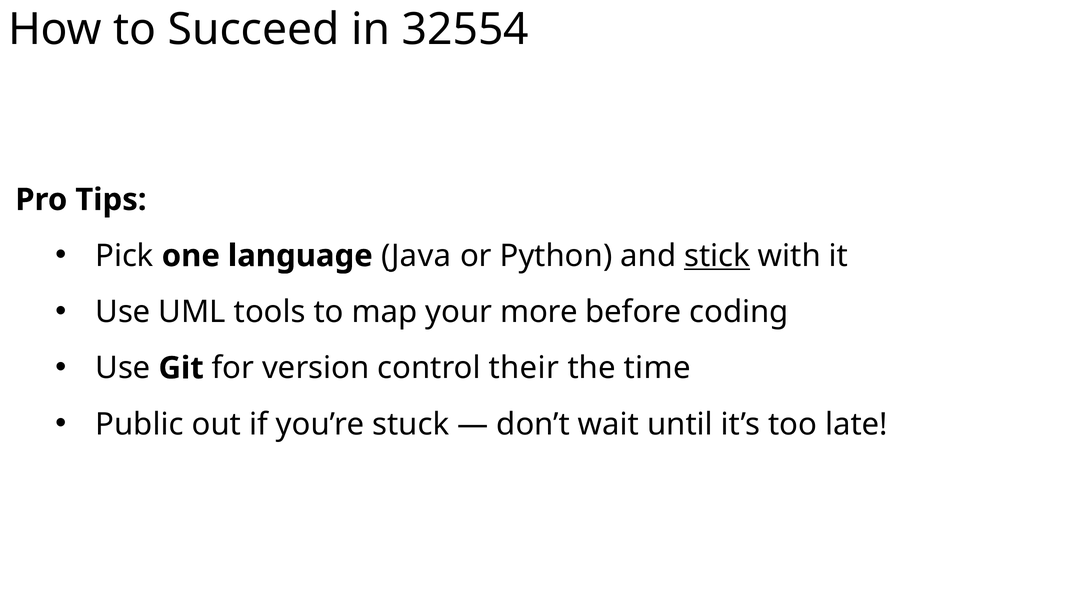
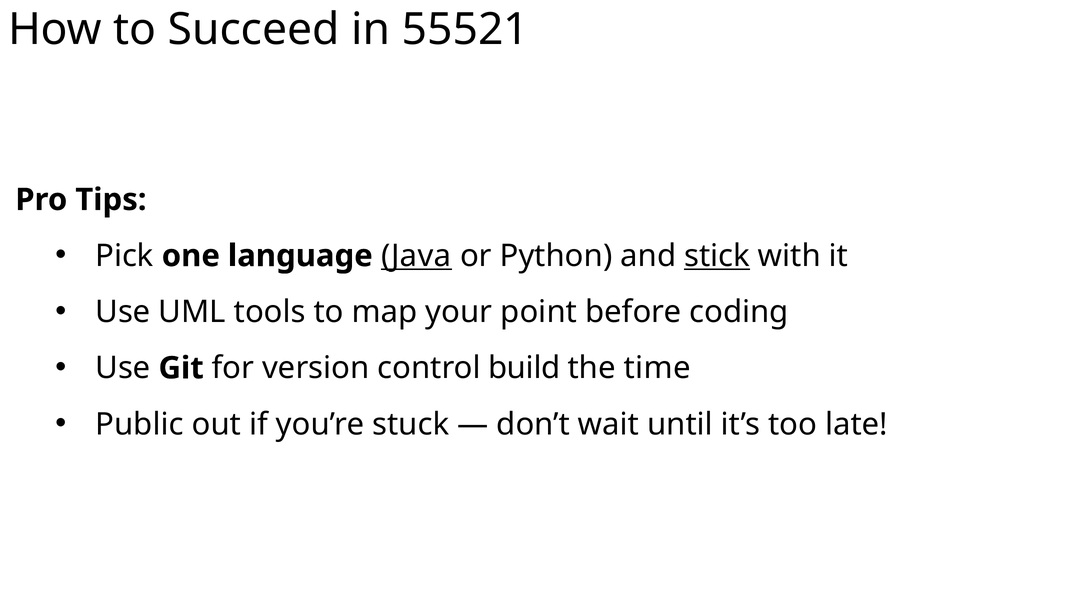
32554: 32554 -> 55521 (465, 29)
Java underline: none -> present (416, 256)
more: more -> point (539, 312)
their: their -> build (524, 368)
